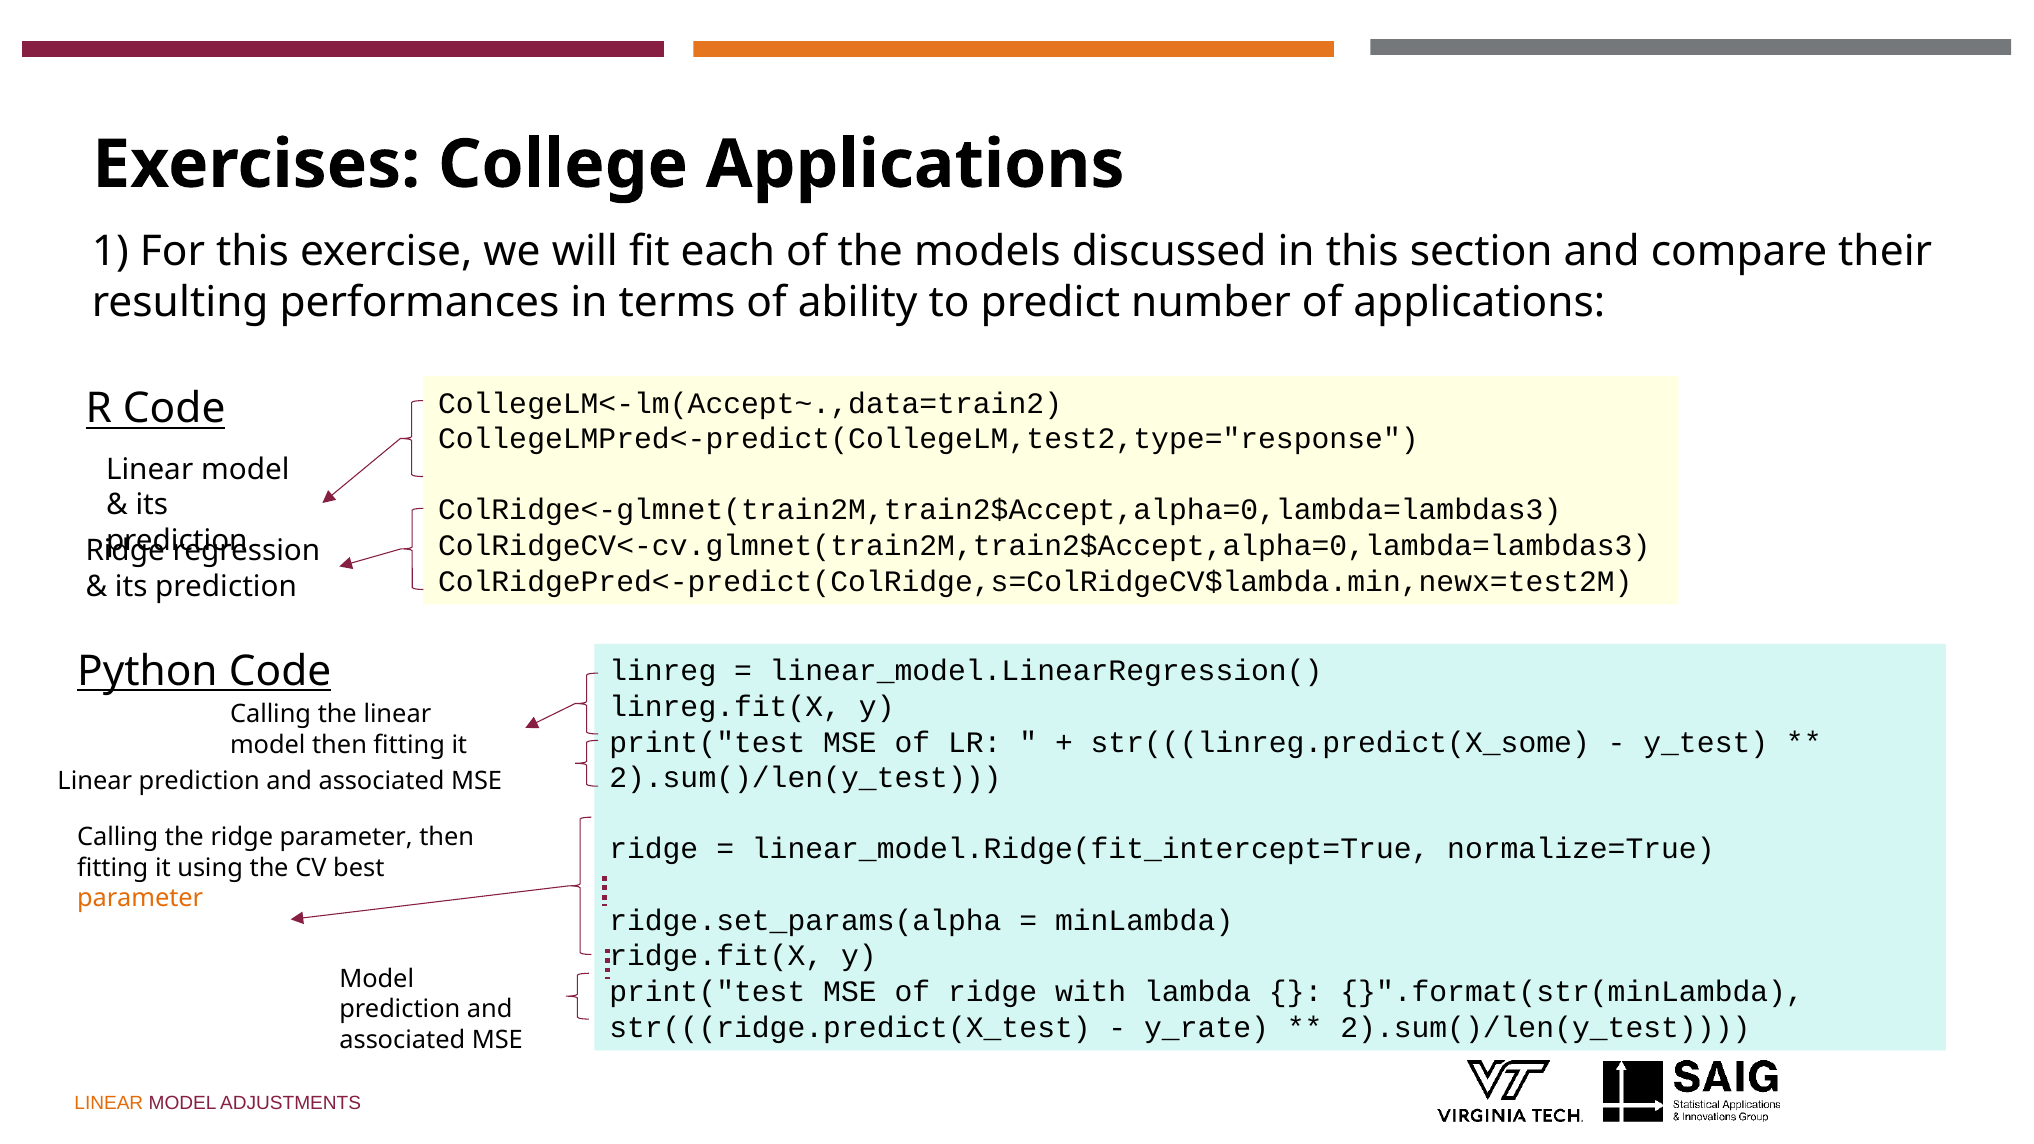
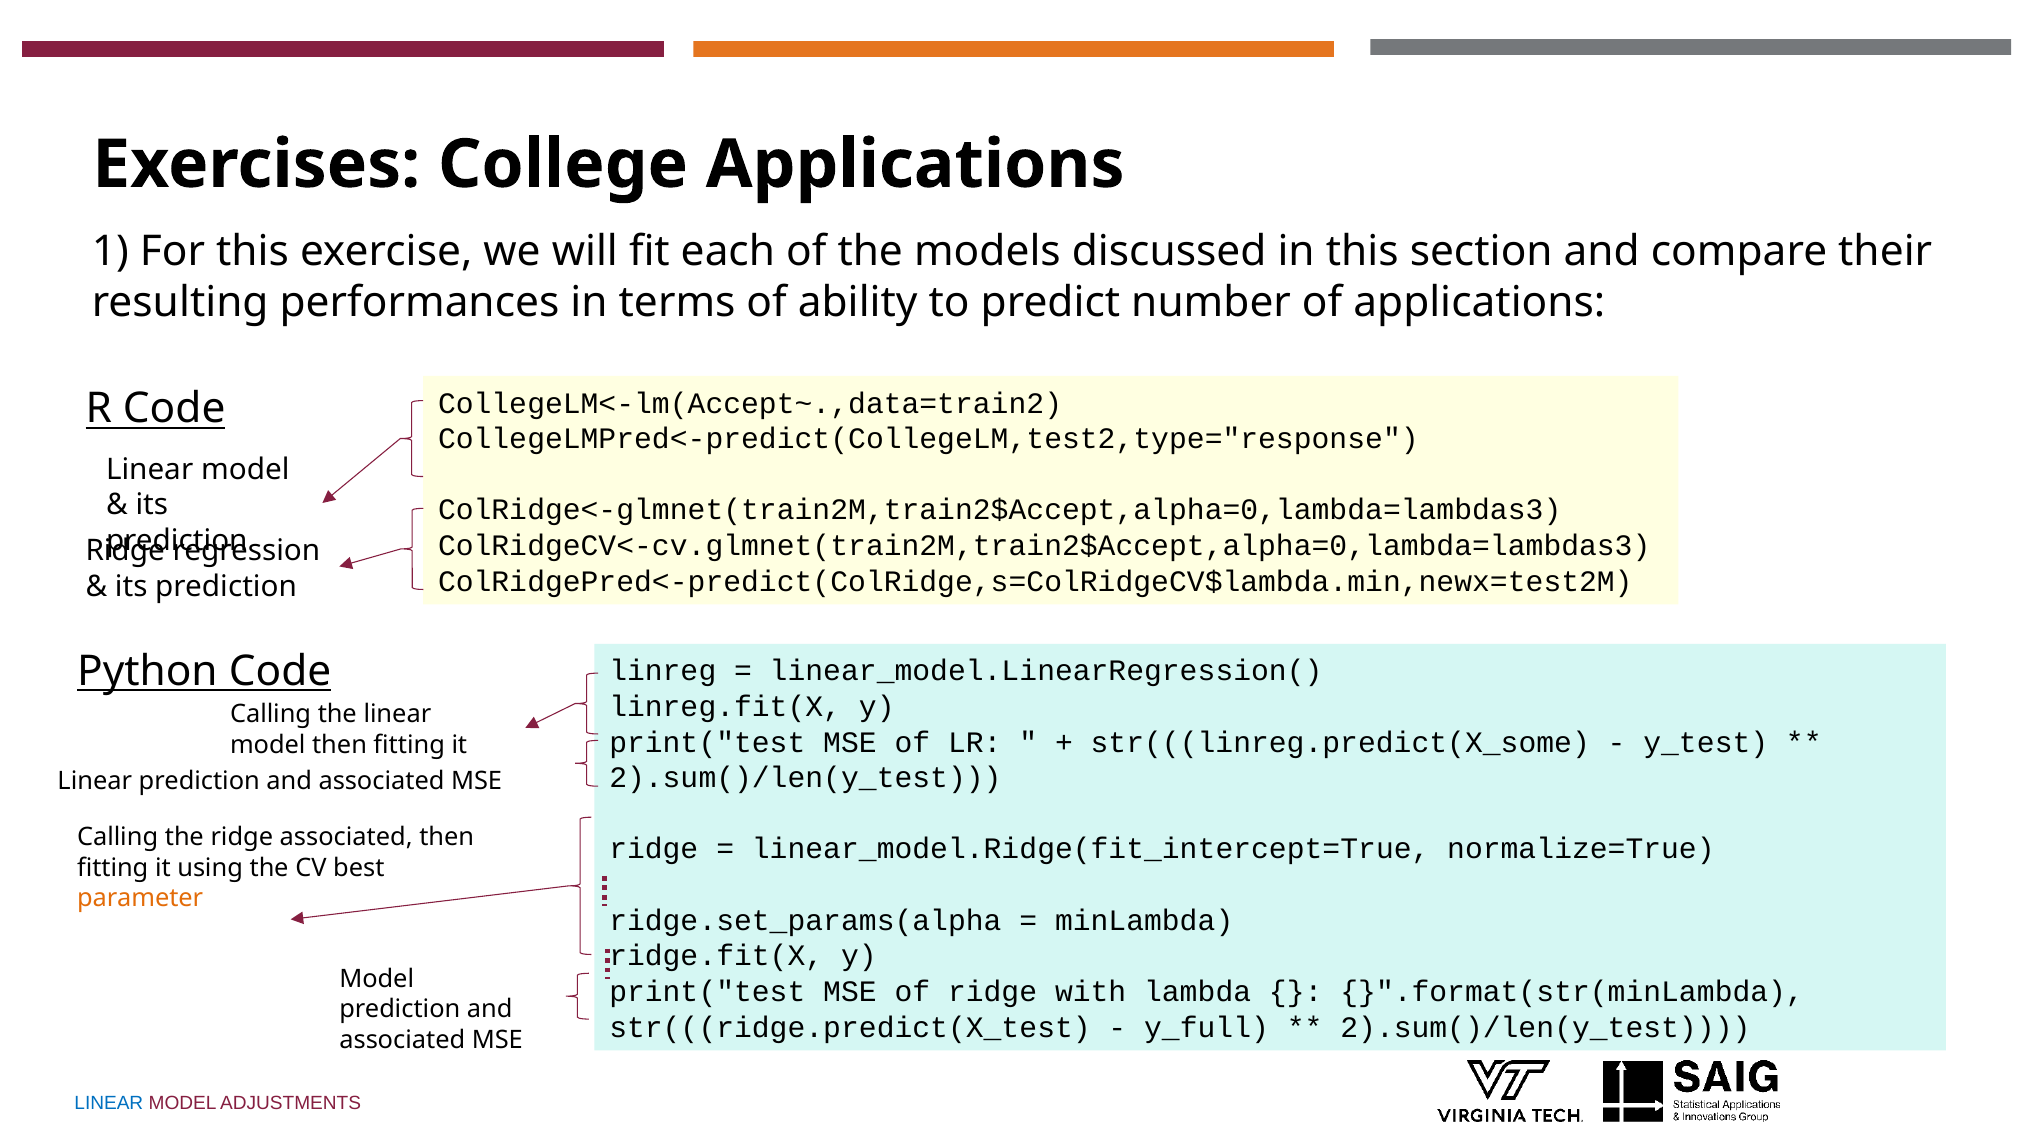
ridge parameter: parameter -> associated (346, 837)
y_rate: y_rate -> y_full (1207, 1027)
LINEAR colour: orange -> blue (109, 1103)
